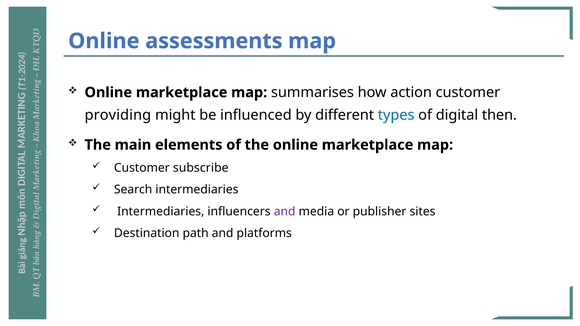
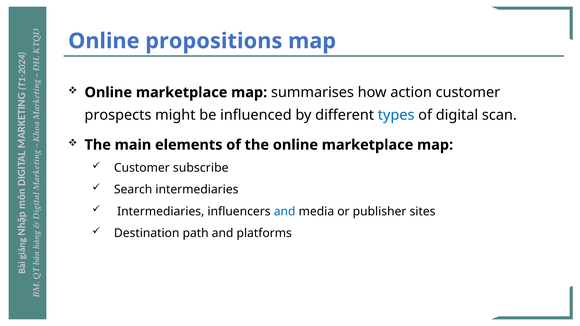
assessments: assessments -> propositions (214, 41)
providing: providing -> prospects (118, 115)
then: then -> scan (499, 115)
and colour: purple -> blue (285, 212)
